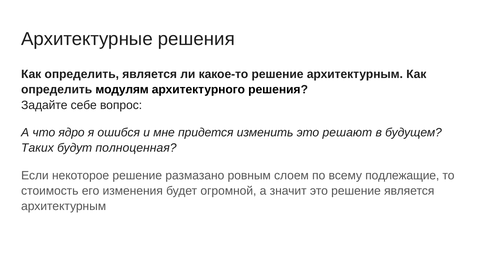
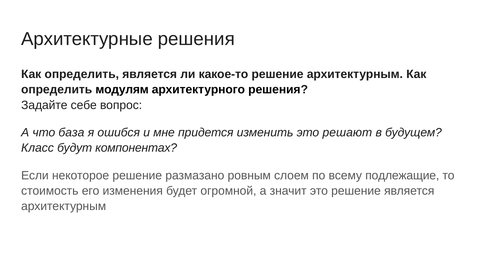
ядро: ядро -> база (71, 133)
Таких: Таких -> Класс (38, 148)
полноценная: полноценная -> компонентах (136, 148)
